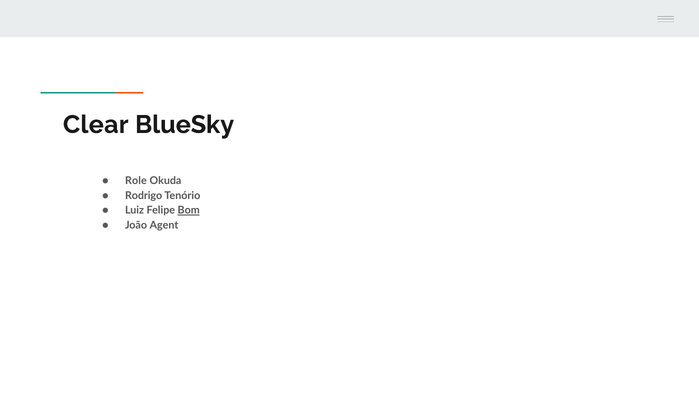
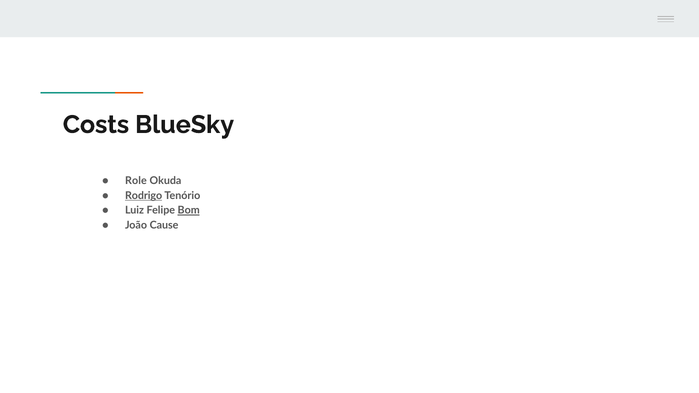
Clear: Clear -> Costs (96, 125)
Rodrigo underline: none -> present (144, 196)
Agent: Agent -> Cause (164, 225)
